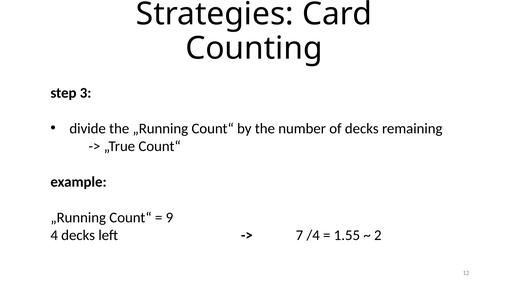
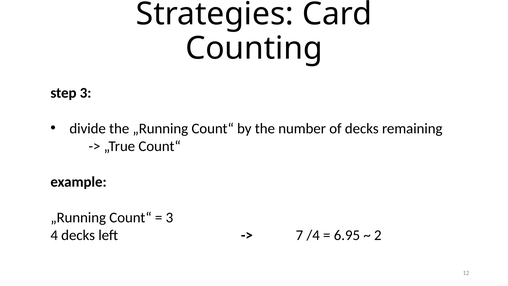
9: 9 -> 3 (169, 217)
1.55: 1.55 -> 6.95 (347, 235)
